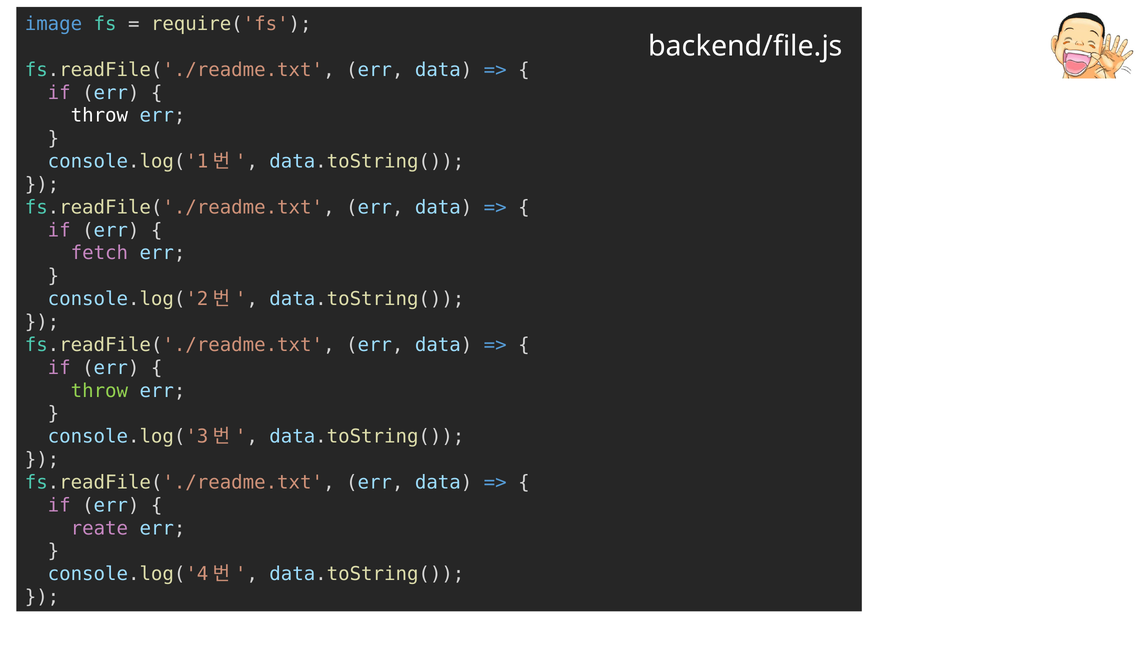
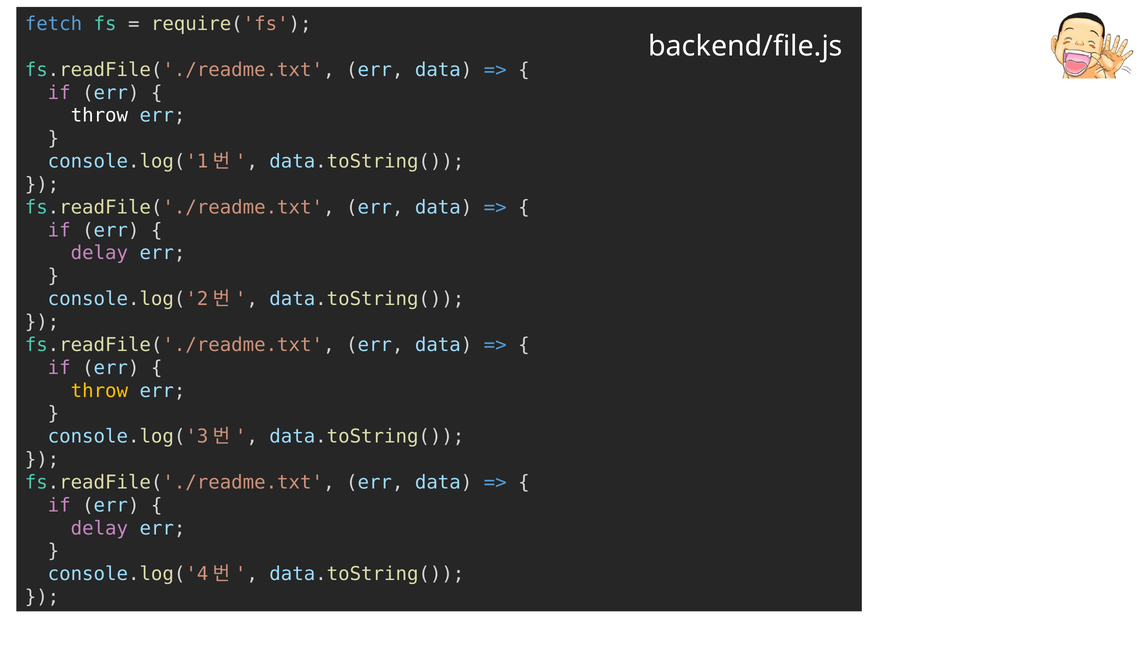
image: image -> fetch (53, 24)
fetch: fetch -> delay (99, 253)
throw colour: light green -> yellow (99, 391)
reate: reate -> delay (99, 528)
